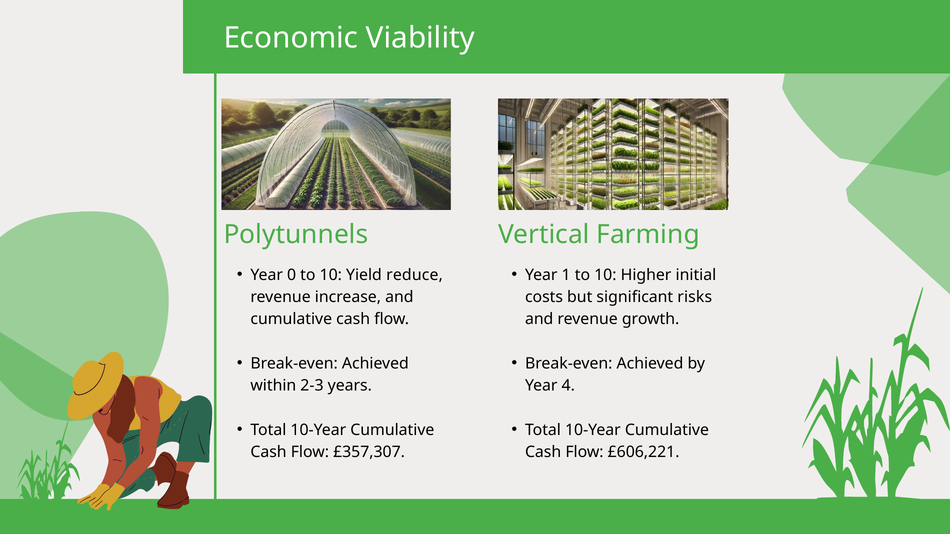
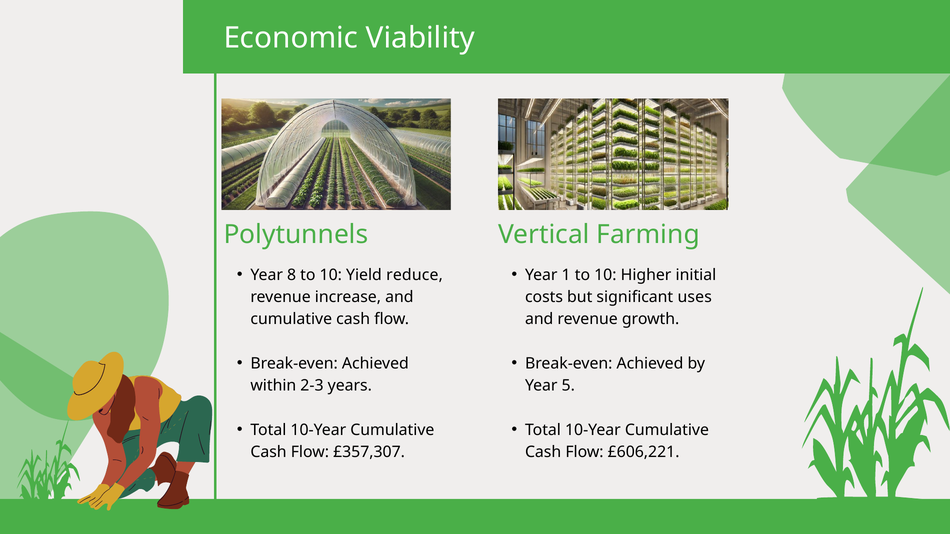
0: 0 -> 8 (292, 275)
risks: risks -> uses (695, 297)
4: 4 -> 5 (568, 386)
